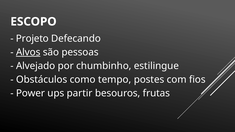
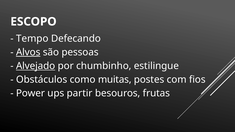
Projeto: Projeto -> Tempo (32, 39)
Alvejado underline: none -> present (36, 66)
tempo: tempo -> muitas (115, 80)
